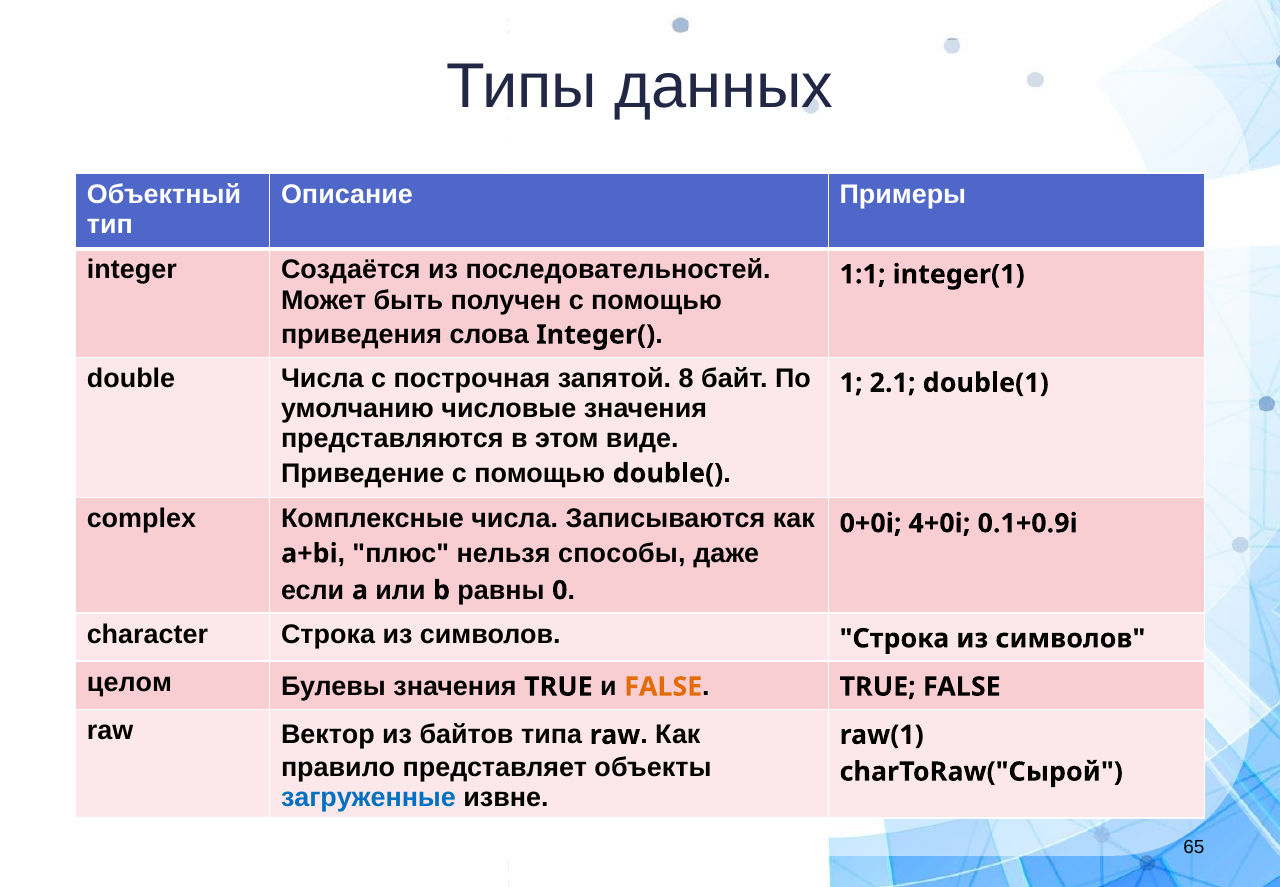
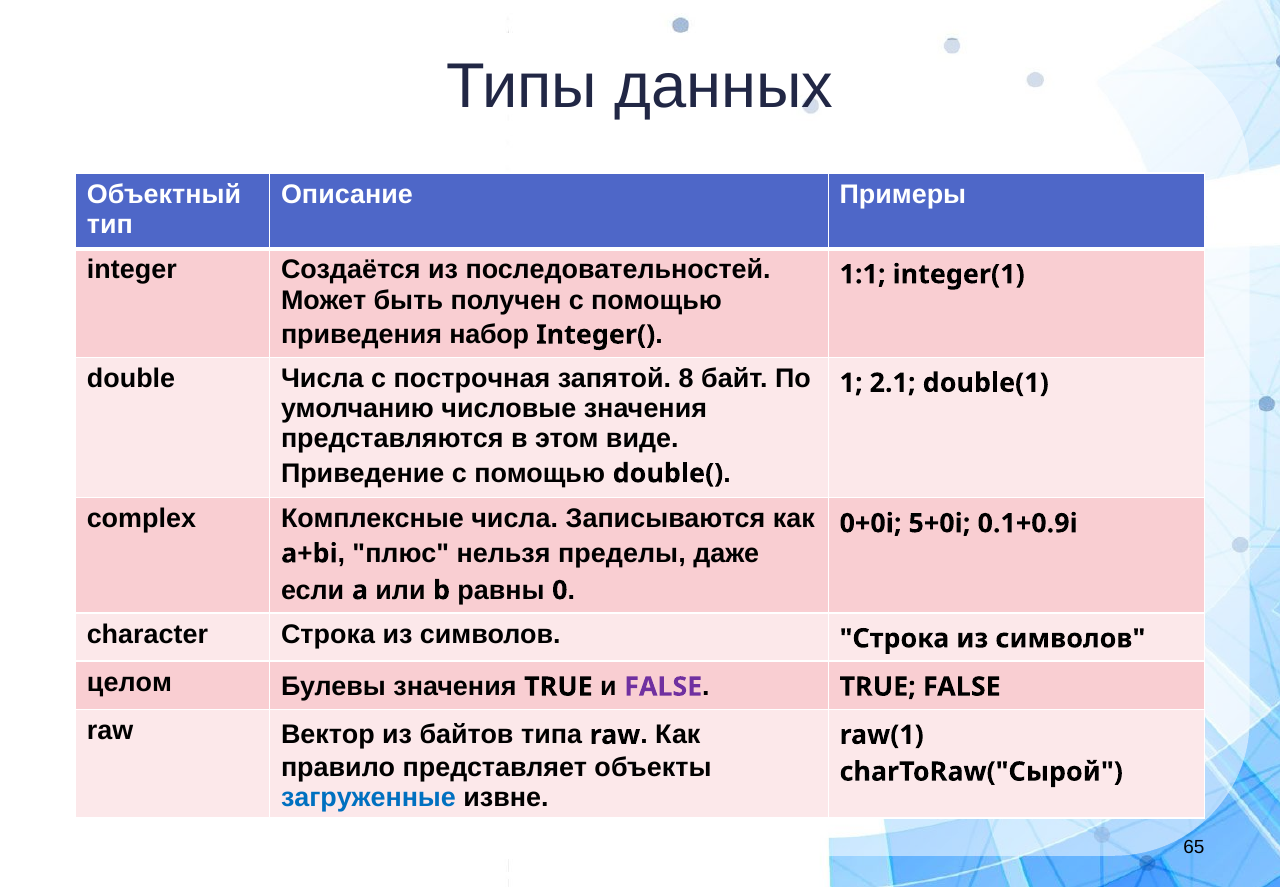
слова: слова -> набор (489, 335)
4+0i: 4+0i -> 5+0i (939, 524)
способы: способы -> пределы (622, 554)
FALSE colour: orange -> purple (663, 687)
